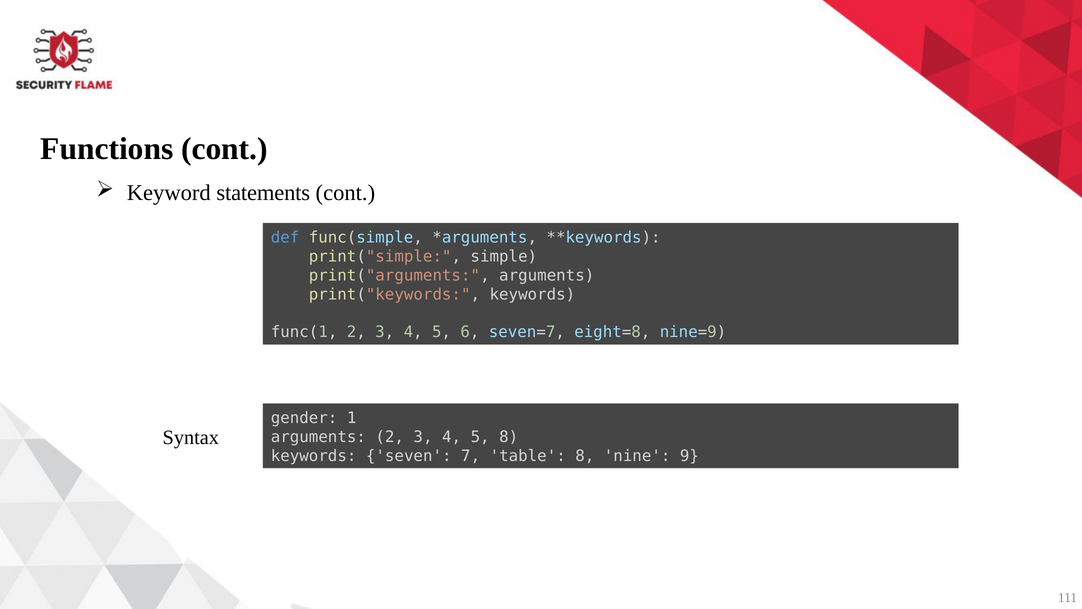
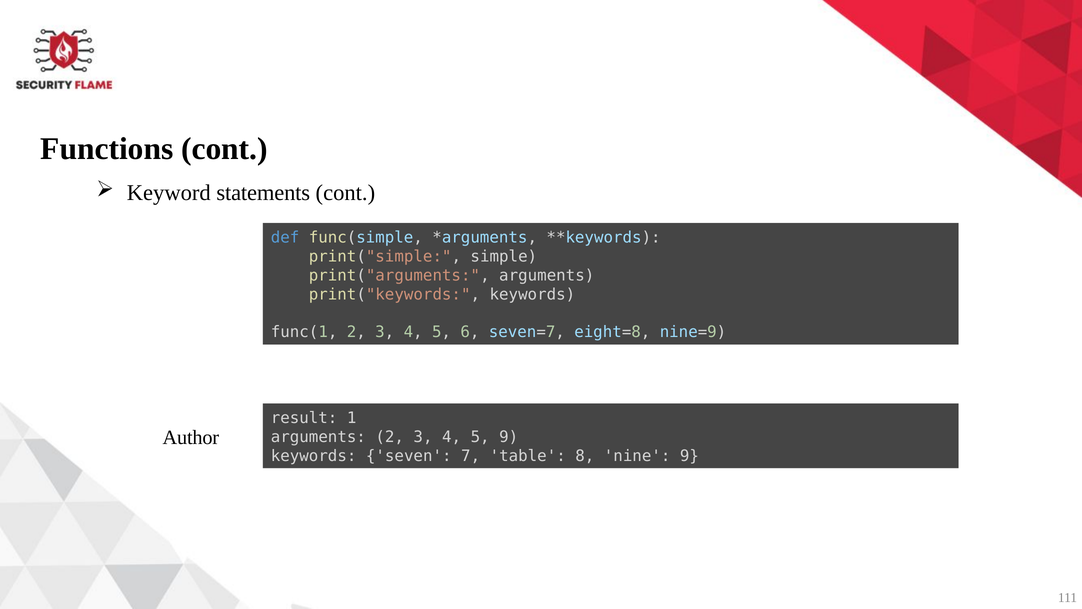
gender: gender -> result (304, 418)
Syntax: Syntax -> Author (191, 437)
5 8: 8 -> 9 (509, 437)
